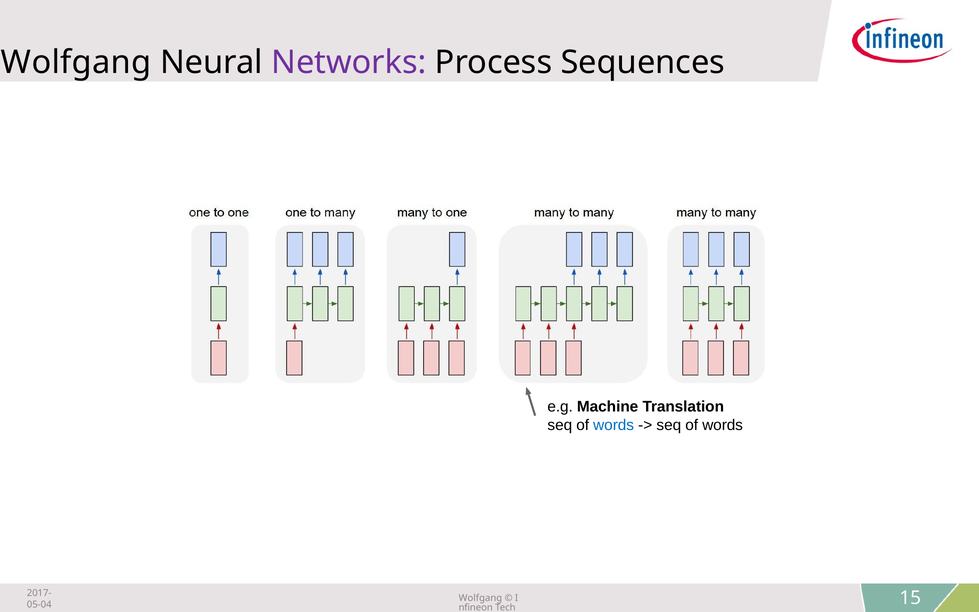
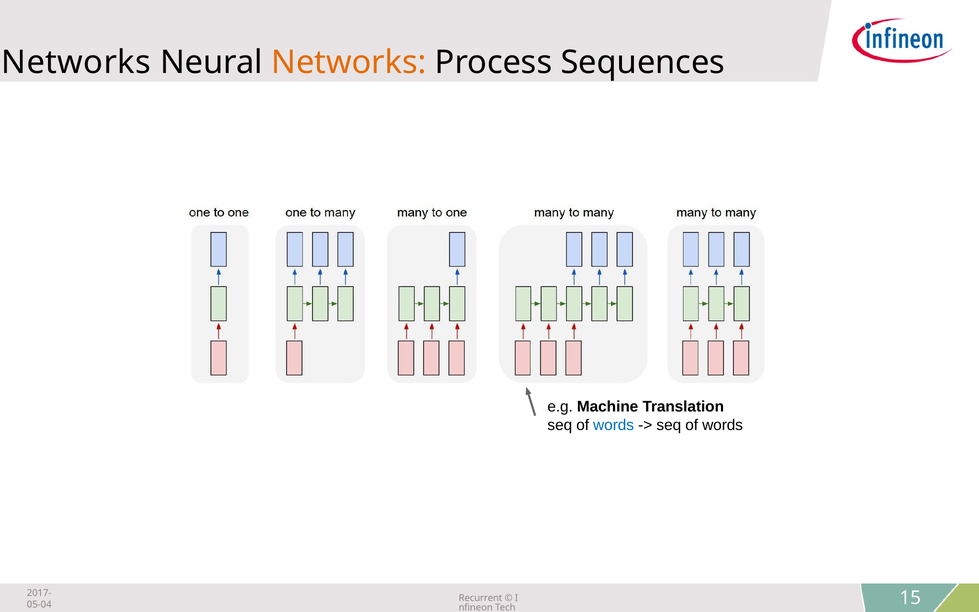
Wolfgang: Wolfgang -> Networks (76, 63)
Networks colour: purple -> orange (349, 63)
Wolfgang: Wolfgang -> Recurrent (480, 598)
